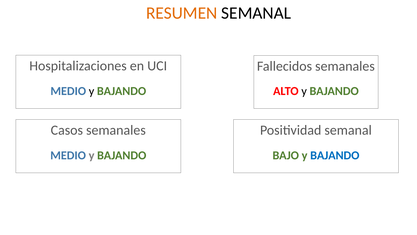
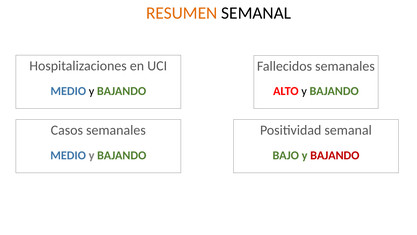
BAJANDO colour: blue -> red (335, 155)
